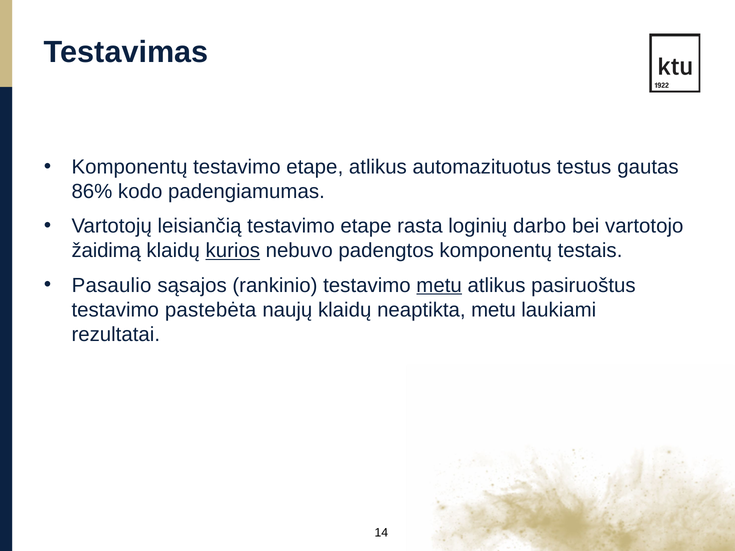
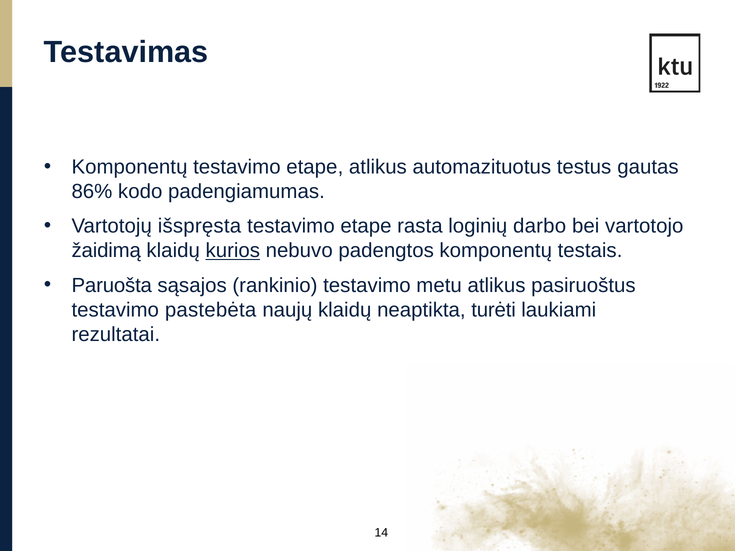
leisiančią: leisiančią -> išspręsta (199, 226)
Pasaulio: Pasaulio -> Paruošta (112, 285)
metu underline: present -> none (439, 285)
neaptikta metu: metu -> turėti (494, 310)
